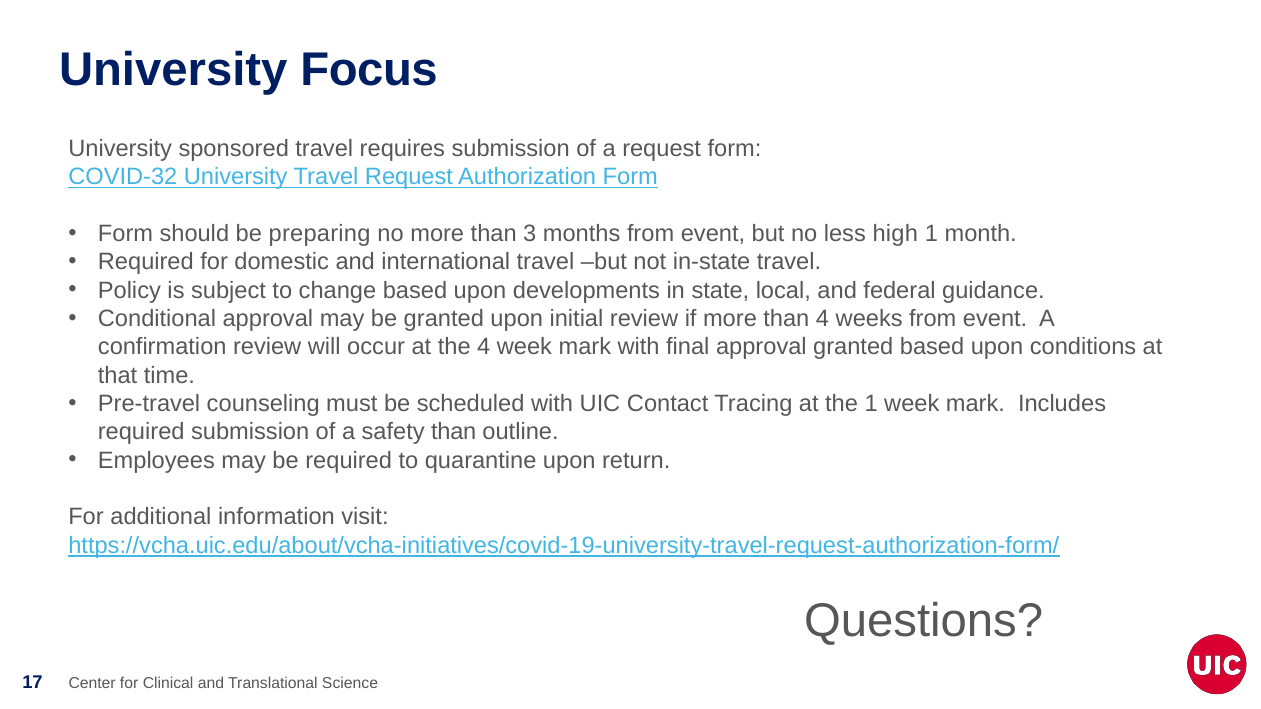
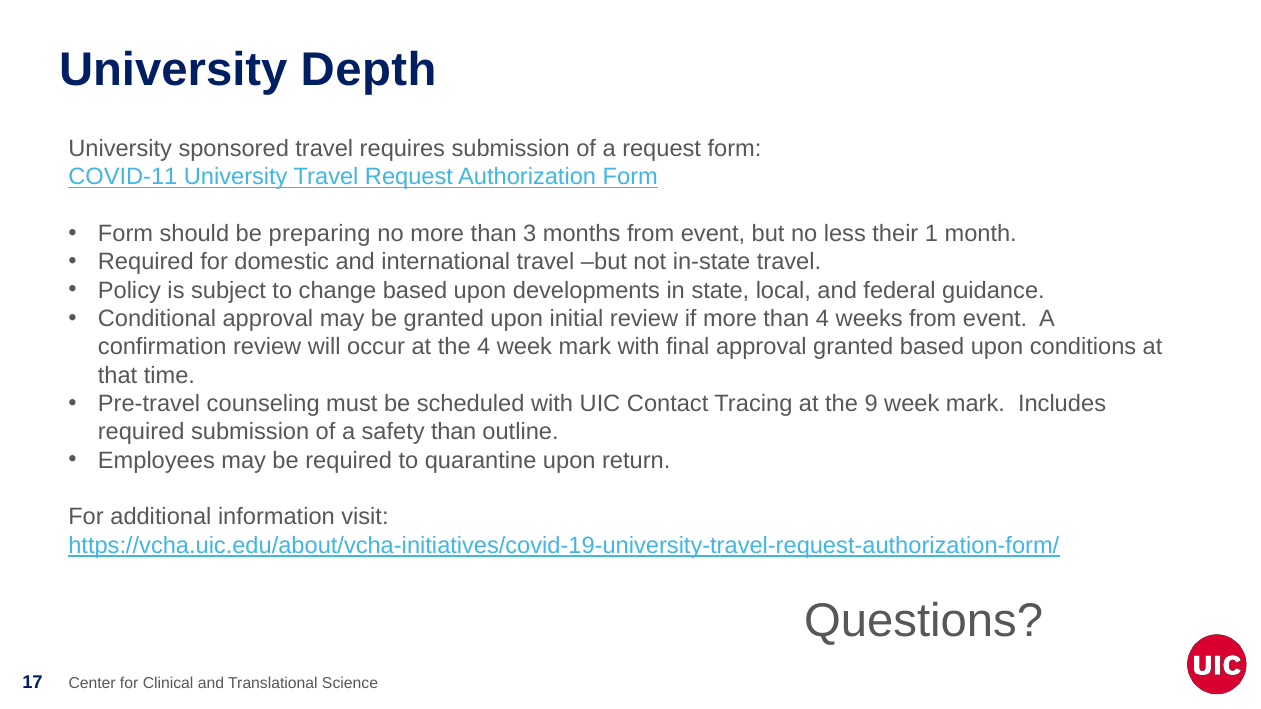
Focus: Focus -> Depth (369, 69)
COVID-32: COVID-32 -> COVID-11 (123, 177)
high: high -> their (895, 234)
the 1: 1 -> 9 (871, 404)
